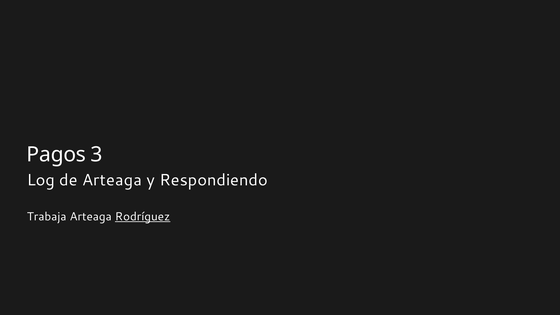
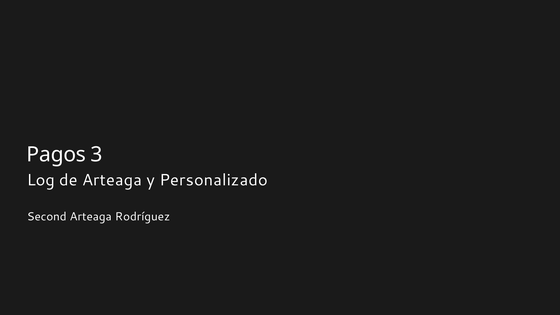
Respondiendo: Respondiendo -> Personalizado (214, 180)
Trabaja: Trabaja -> Second (47, 217)
Rodríguez underline: present -> none (143, 217)
